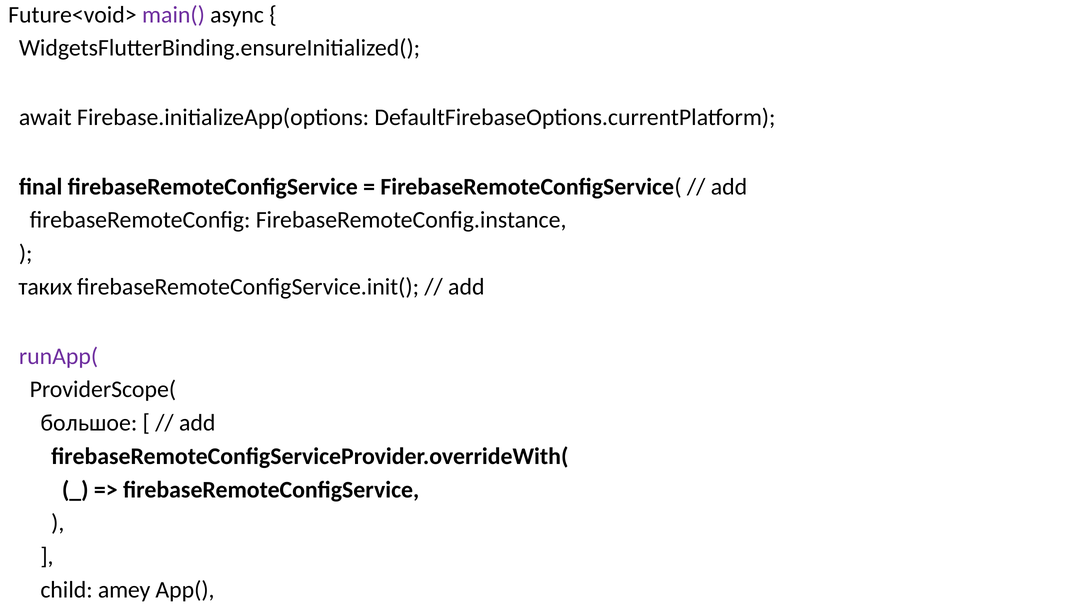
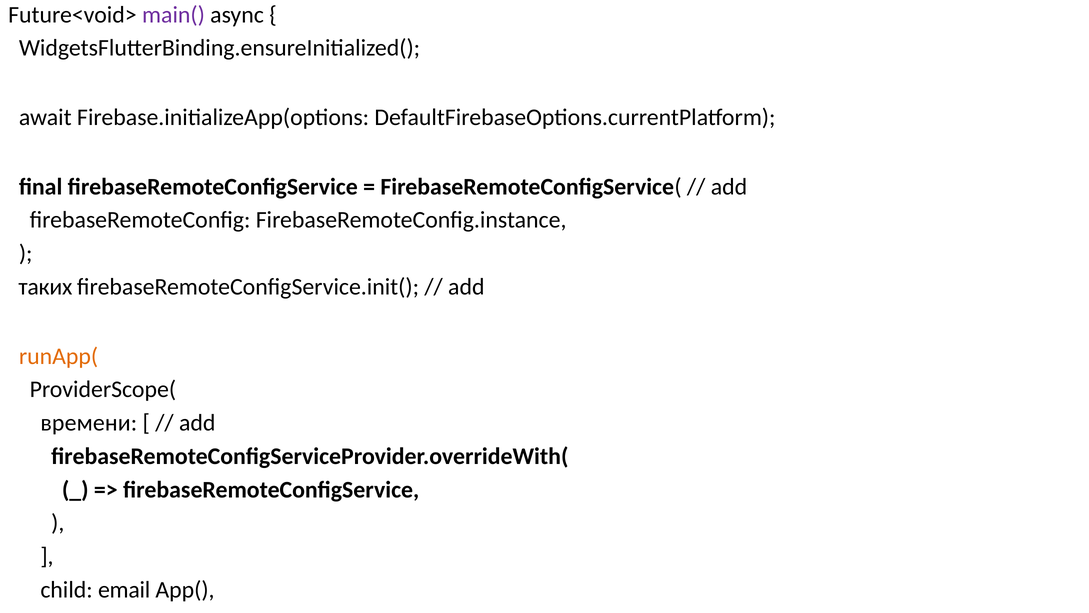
runApp( colour: purple -> orange (59, 356)
большое: большое -> времени (89, 423)
amey: amey -> email (124, 589)
